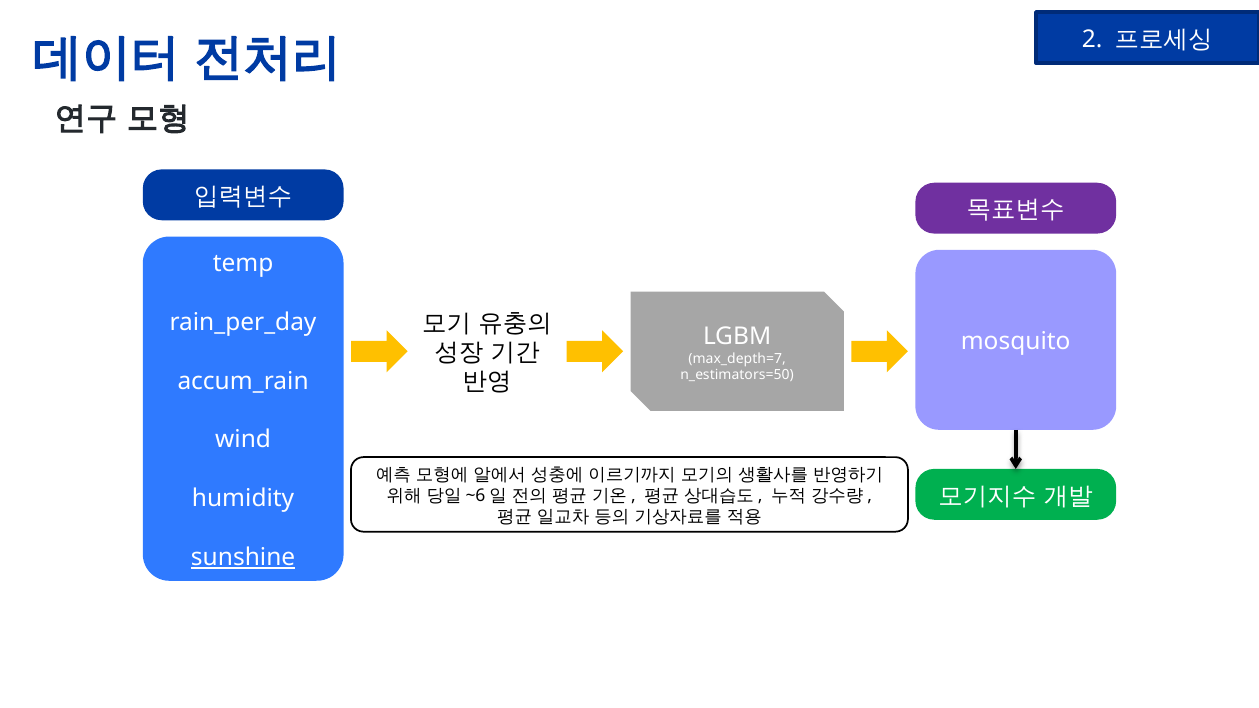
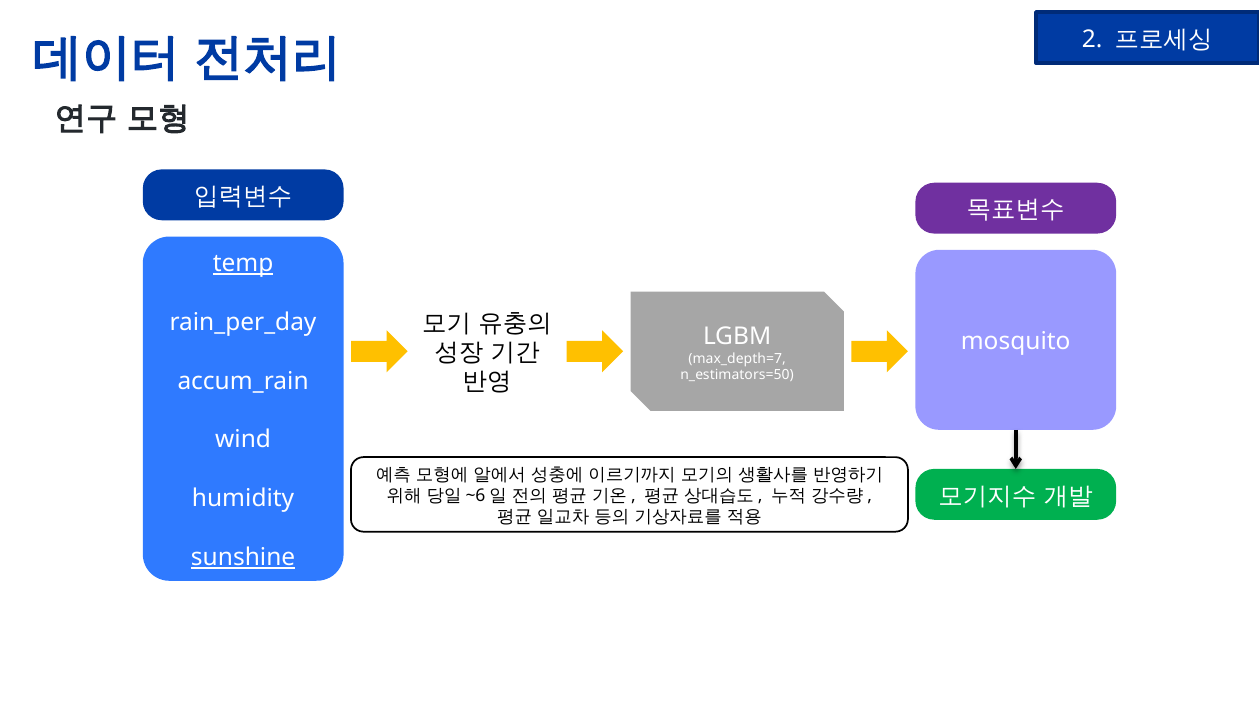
temp underline: none -> present (243, 263)
